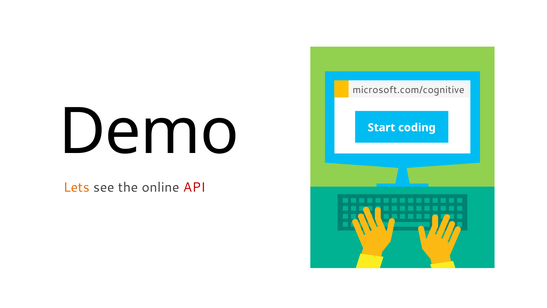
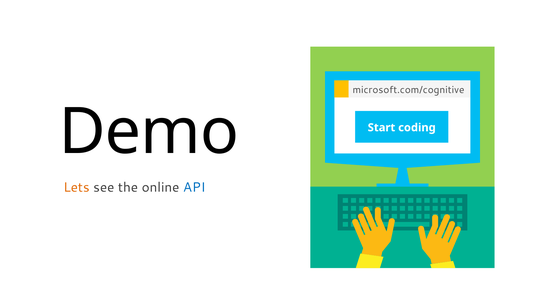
API colour: red -> blue (194, 187)
